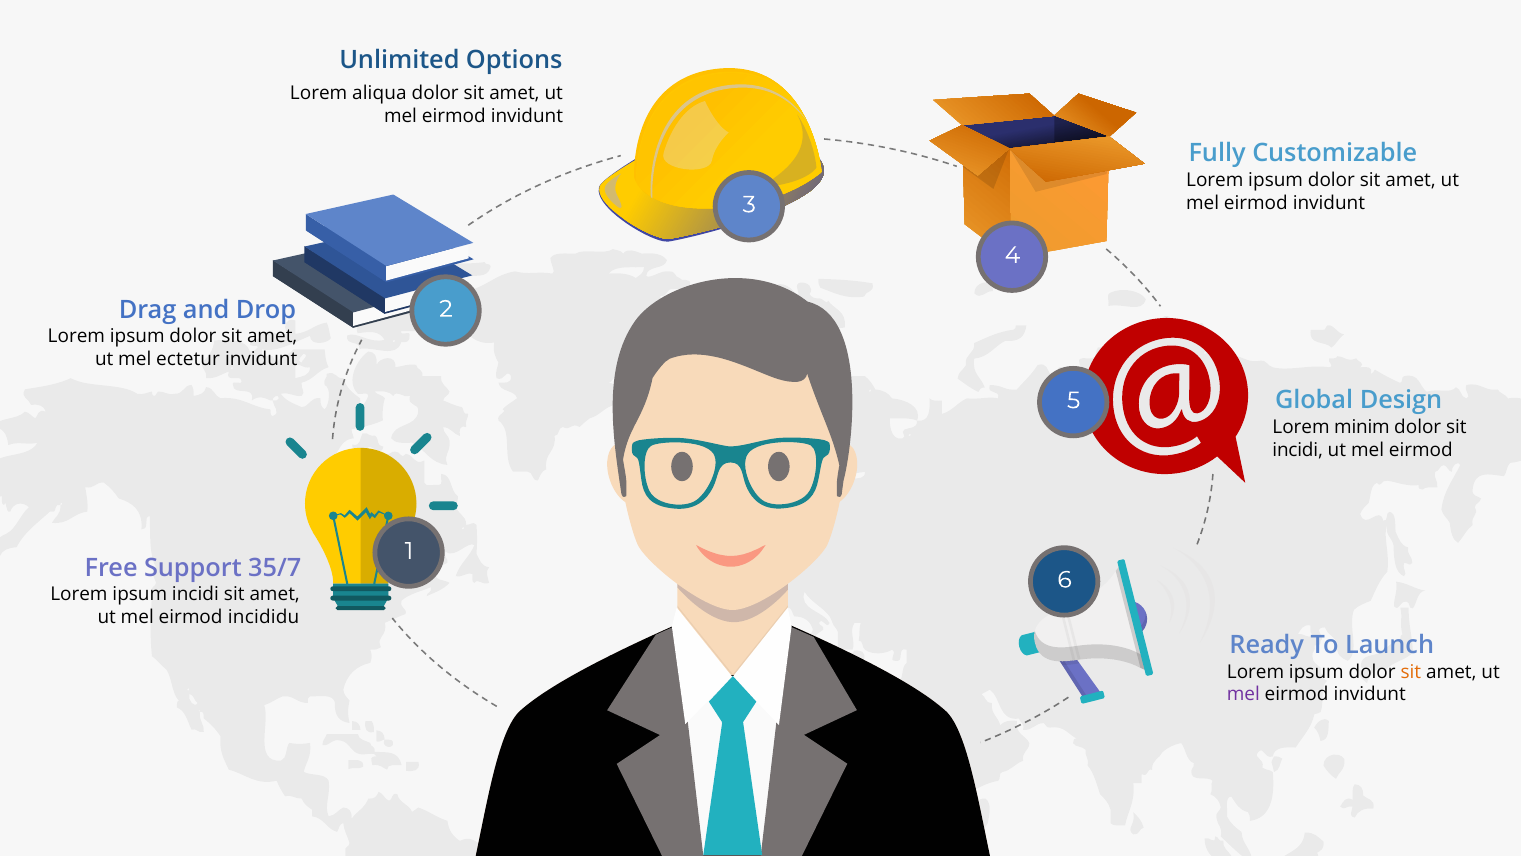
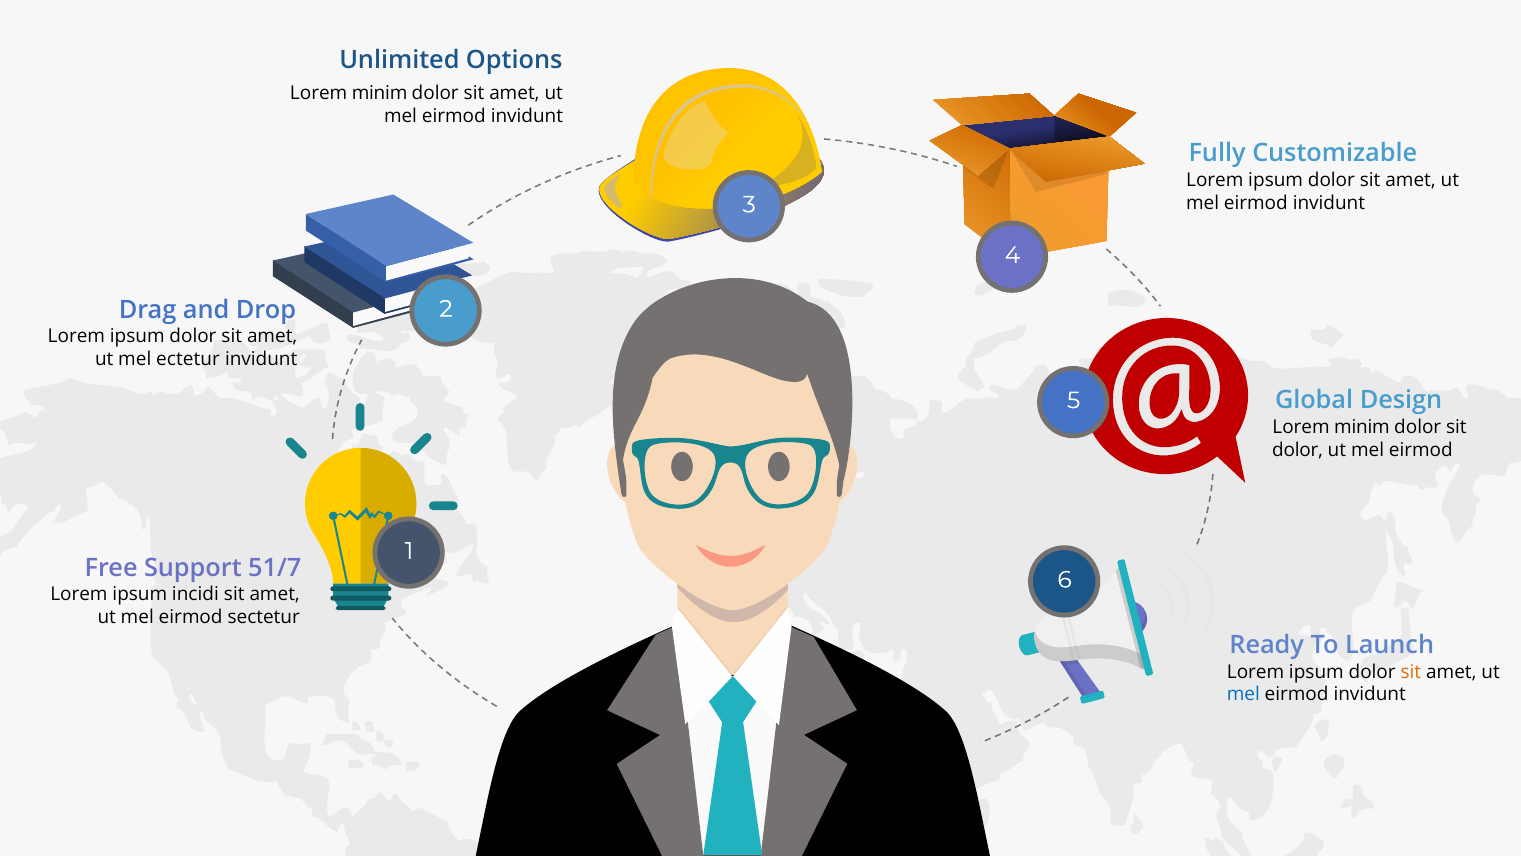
aliqua: aliqua -> minim (380, 94)
incidi: incidi -> dolor (1298, 450)
35/7: 35/7 -> 51/7 (275, 568)
incididu: incididu -> sectetur (264, 617)
mel colour: purple -> blue (1243, 694)
